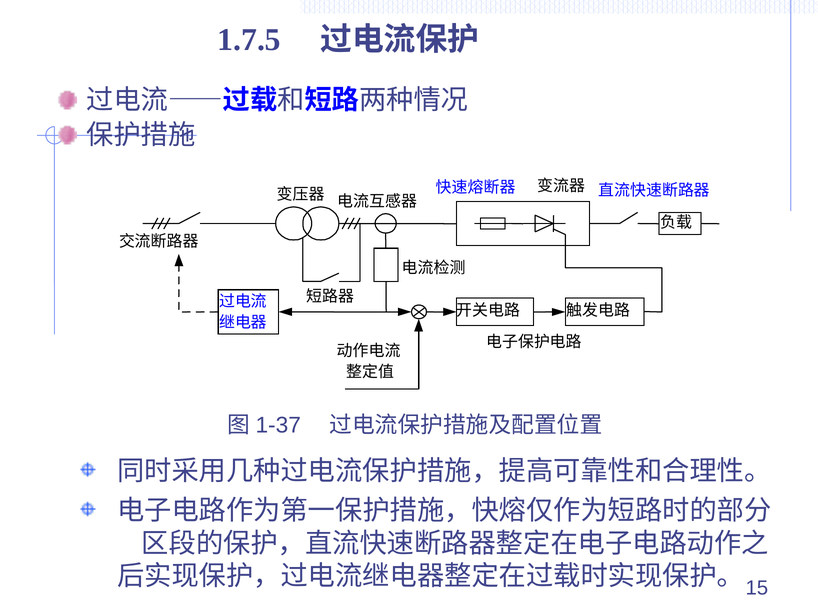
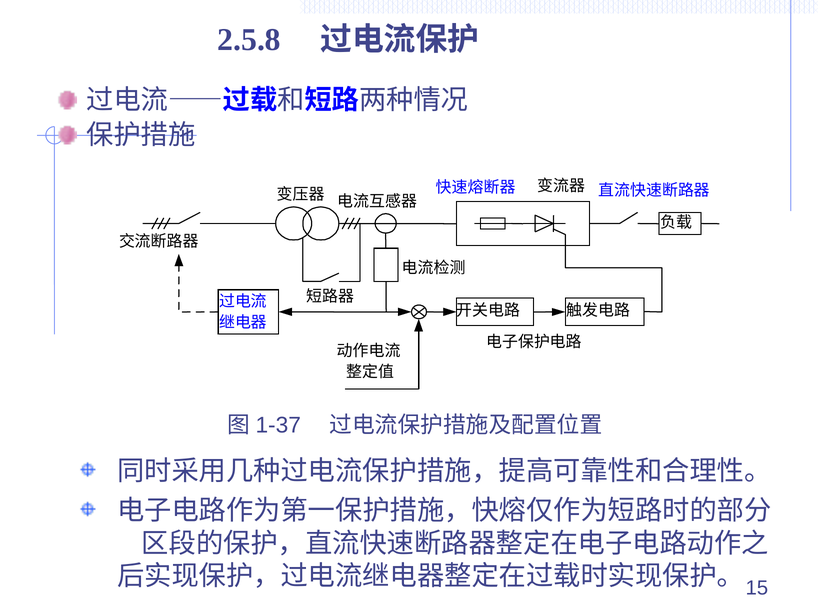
1.7.5: 1.7.5 -> 2.5.8 (249, 40)
